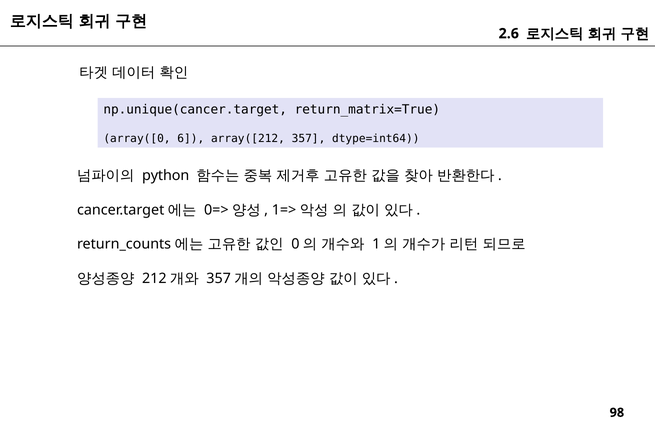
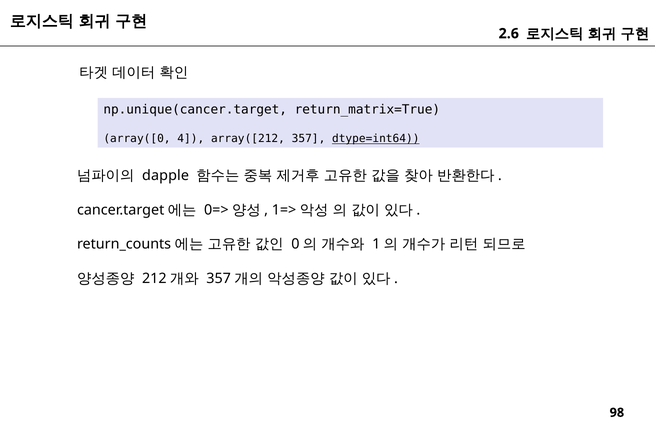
6: 6 -> 4 (191, 139)
dtype=int64 underline: none -> present (376, 139)
python: python -> dapple (166, 176)
